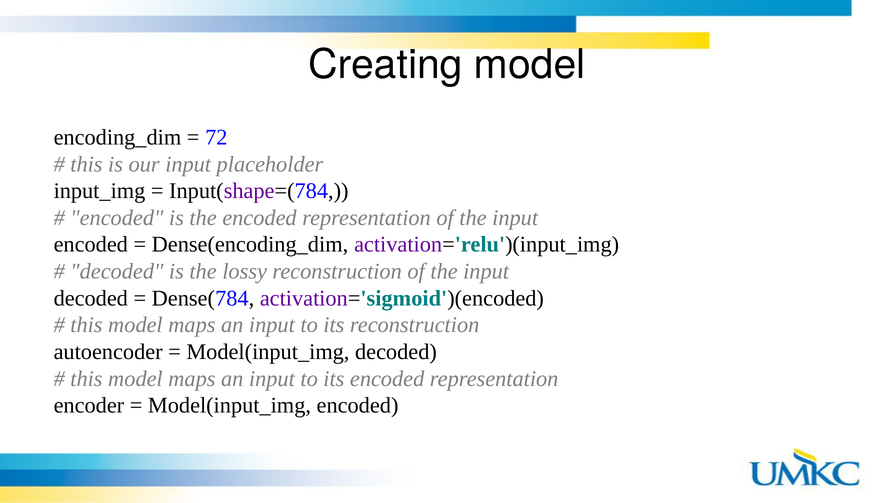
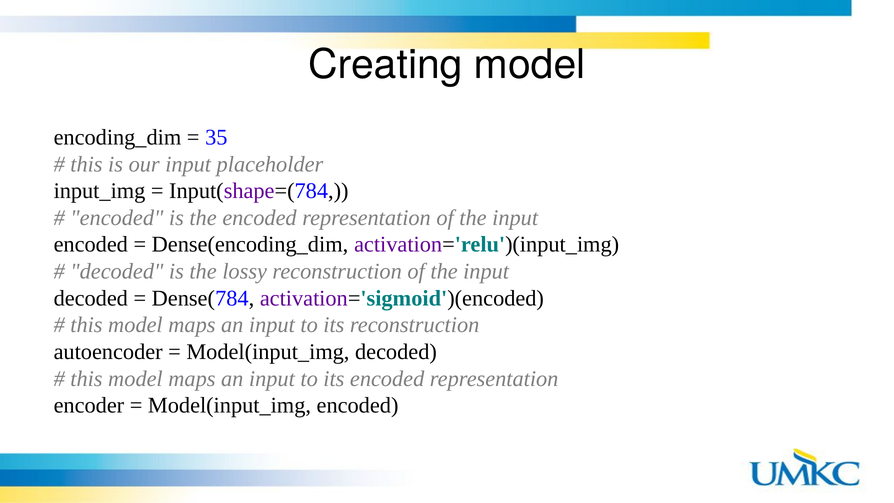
72: 72 -> 35 (216, 137)
